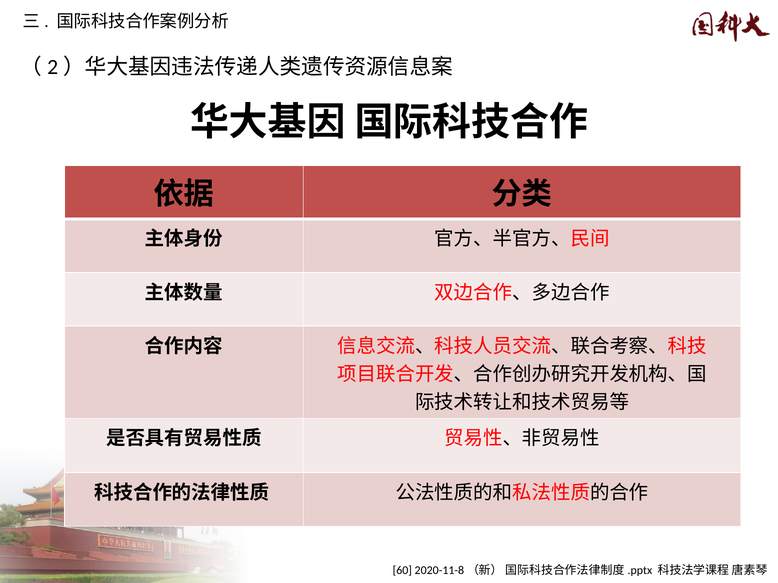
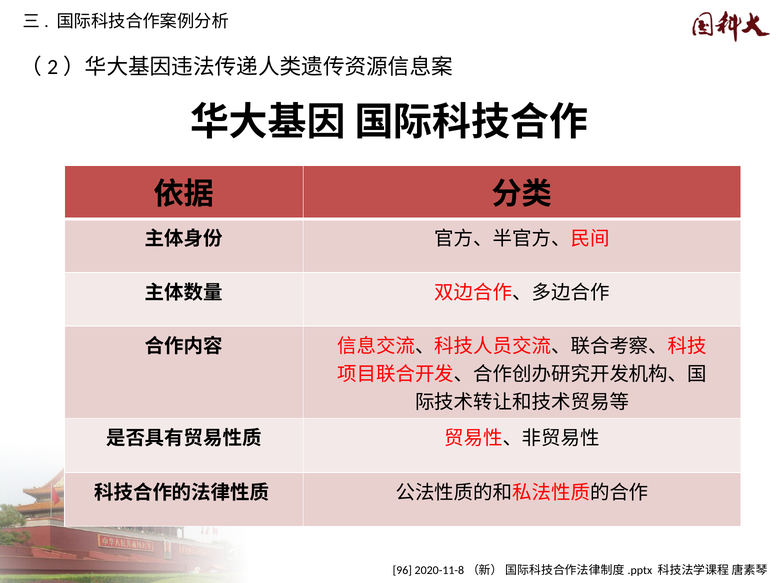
60: 60 -> 96 (402, 571)
